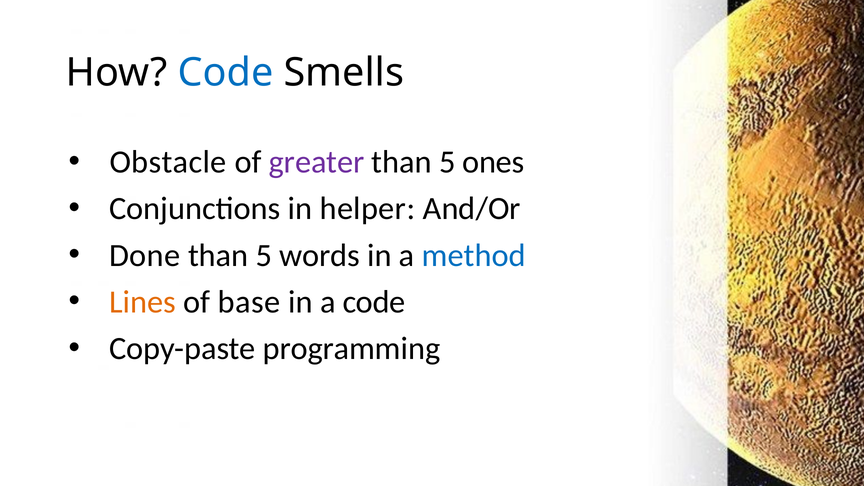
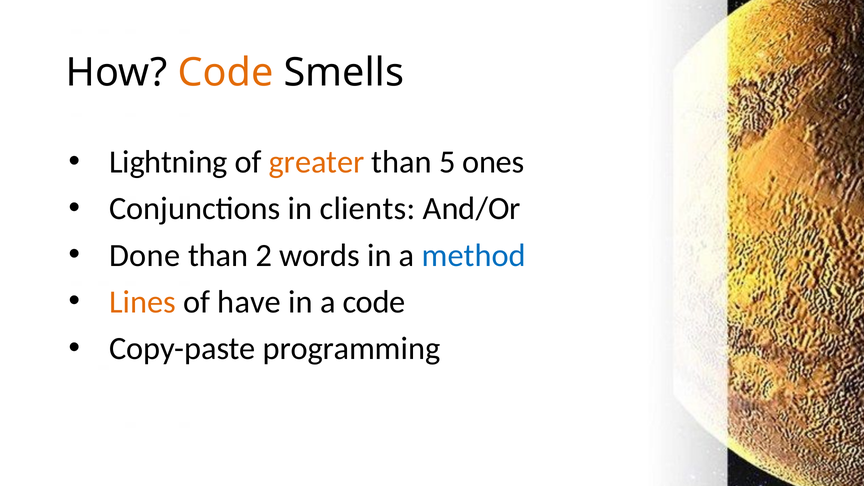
Code colour: blue -> orange (226, 73)
Obstacle: Obstacle -> Lightning (168, 162)
greater colour: purple -> orange (317, 162)
helper: helper -> clients (367, 209)
5: 5 -> 2 (264, 255)
base: base -> have (249, 302)
